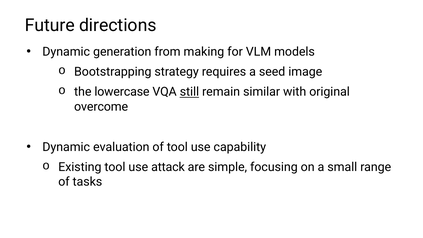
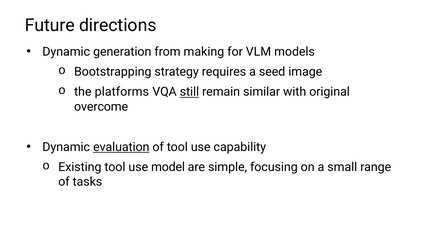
lowercase: lowercase -> platforms (122, 92)
evaluation underline: none -> present (121, 147)
attack: attack -> model (168, 167)
